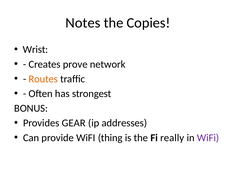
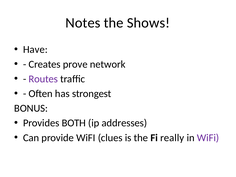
Copies: Copies -> Shows (148, 23)
Wrist: Wrist -> Have (35, 50)
Routes colour: orange -> purple (43, 79)
GEAR: GEAR -> BOTH (74, 123)
thing: thing -> clues (110, 138)
